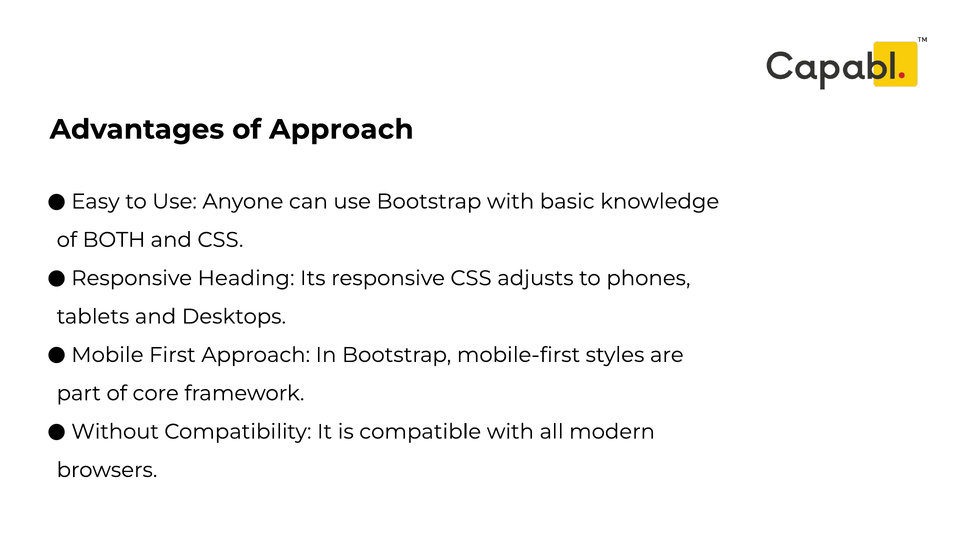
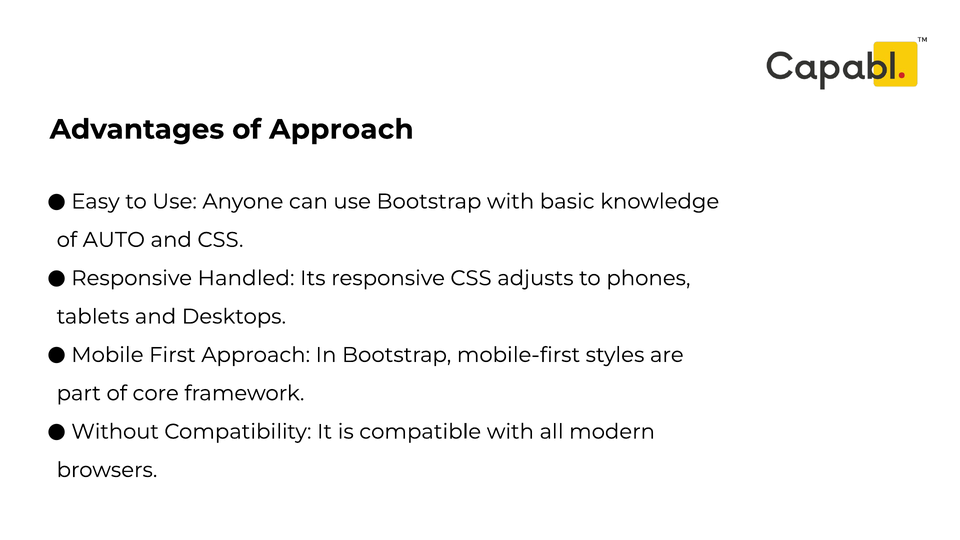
BOTH: BOTH -> AUTO (114, 240)
Heading: Heading -> Handled (246, 278)
